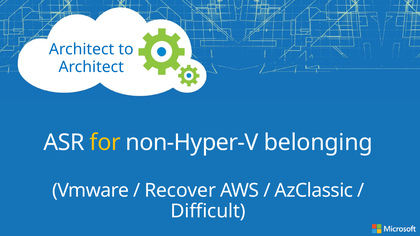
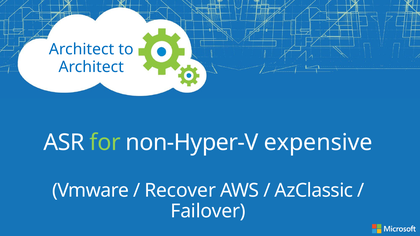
for colour: yellow -> light green (105, 143)
belonging: belonging -> expensive (318, 143)
Difficult: Difficult -> Failover (208, 211)
